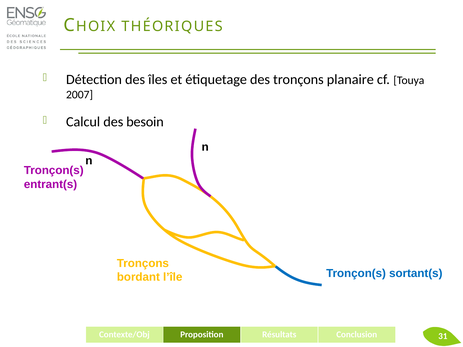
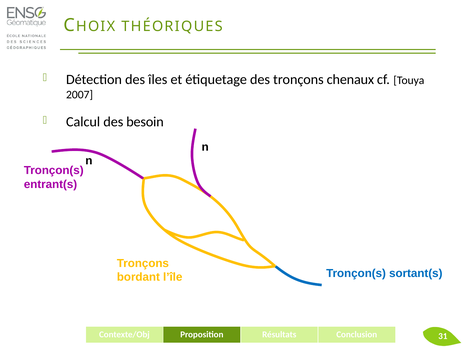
planaire: planaire -> chenaux (350, 80)
